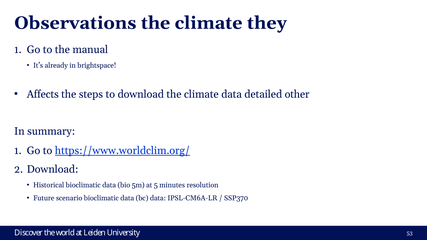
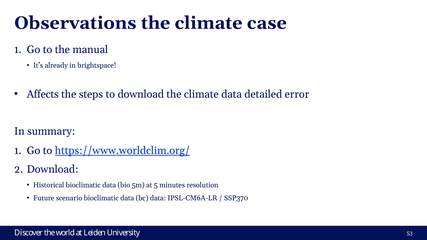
they: they -> case (267, 23)
other: other -> error (297, 94)
